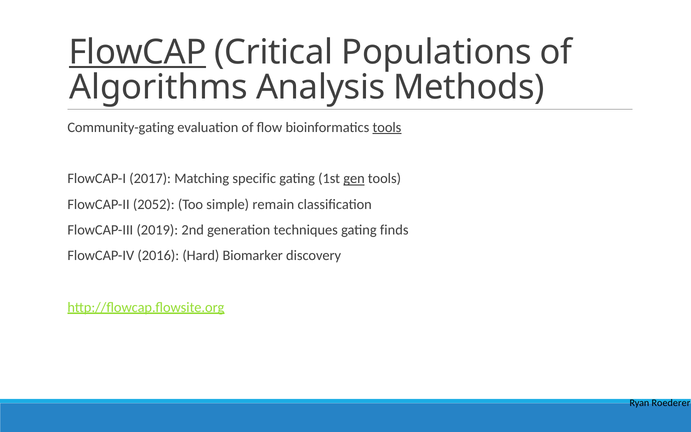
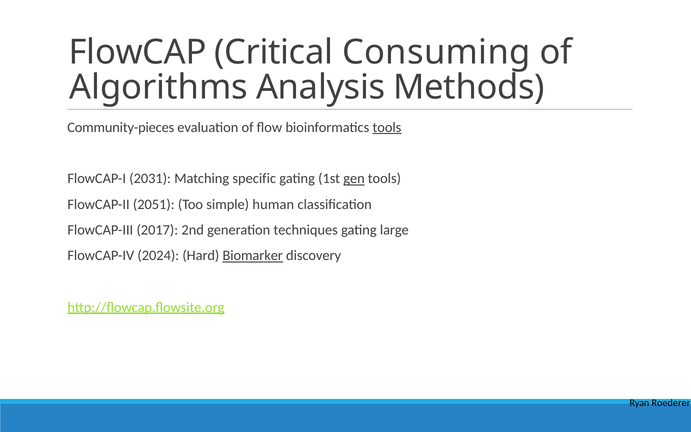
FlowCAP underline: present -> none (138, 52)
Populations: Populations -> Consuming (436, 52)
Community-gating: Community-gating -> Community-pieces (121, 127)
2017: 2017 -> 2031 (150, 179)
2052: 2052 -> 2051 (154, 204)
remain: remain -> human (273, 204)
2019: 2019 -> 2017 (157, 230)
finds: finds -> large (394, 230)
2016: 2016 -> 2024 (158, 256)
Biomarker underline: none -> present (253, 256)
